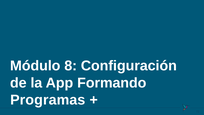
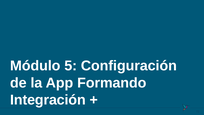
8: 8 -> 5 (71, 66)
Programas: Programas -> Integración (48, 100)
